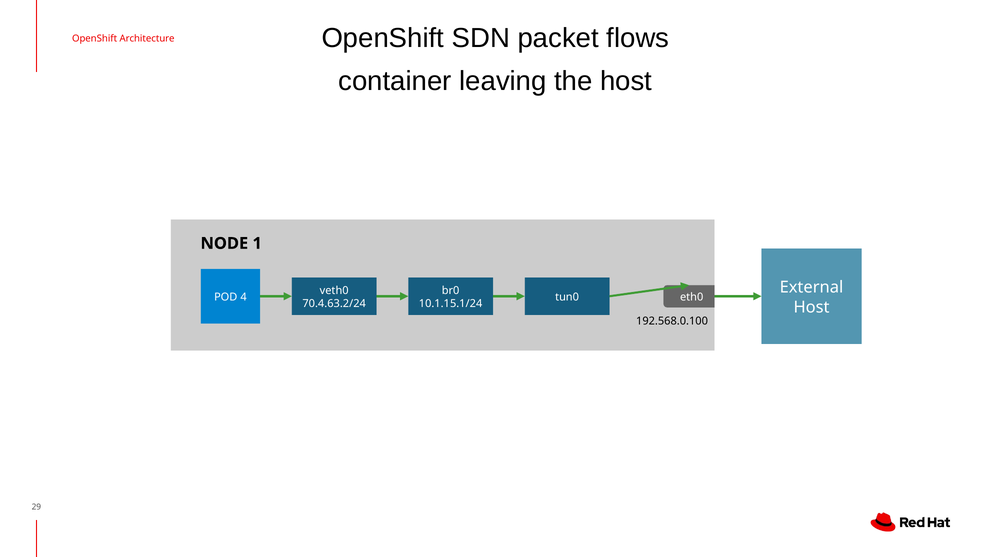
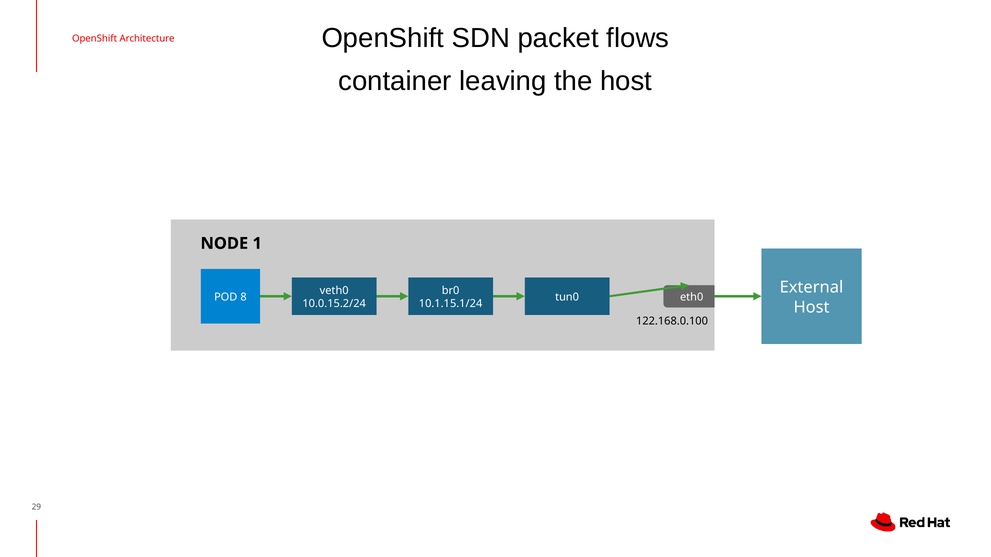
4: 4 -> 8 (244, 297)
70.4.63.2/24: 70.4.63.2/24 -> 10.0.15.2/24 (334, 304)
192.568.0.100: 192.568.0.100 -> 122.168.0.100 (672, 321)
